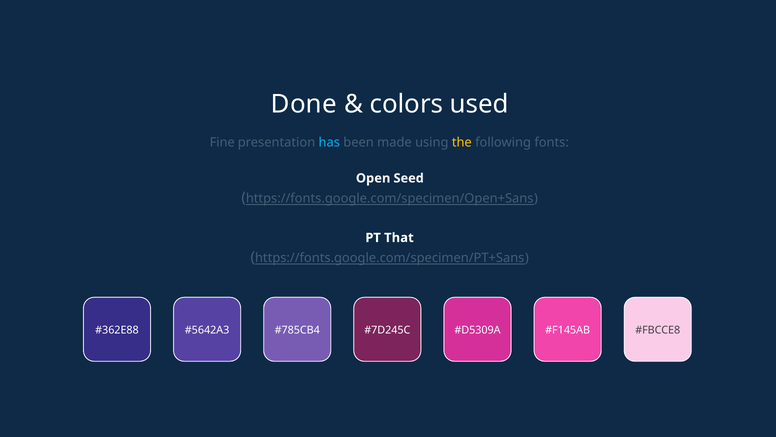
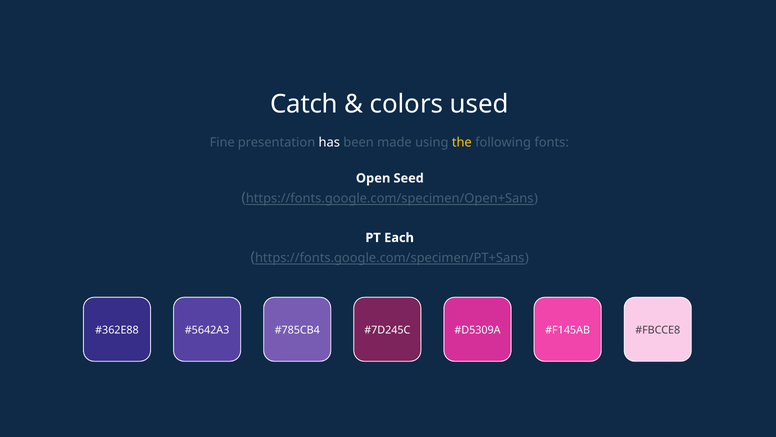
Done: Done -> Catch (304, 104)
has colour: light blue -> white (329, 142)
That: That -> Each (399, 237)
